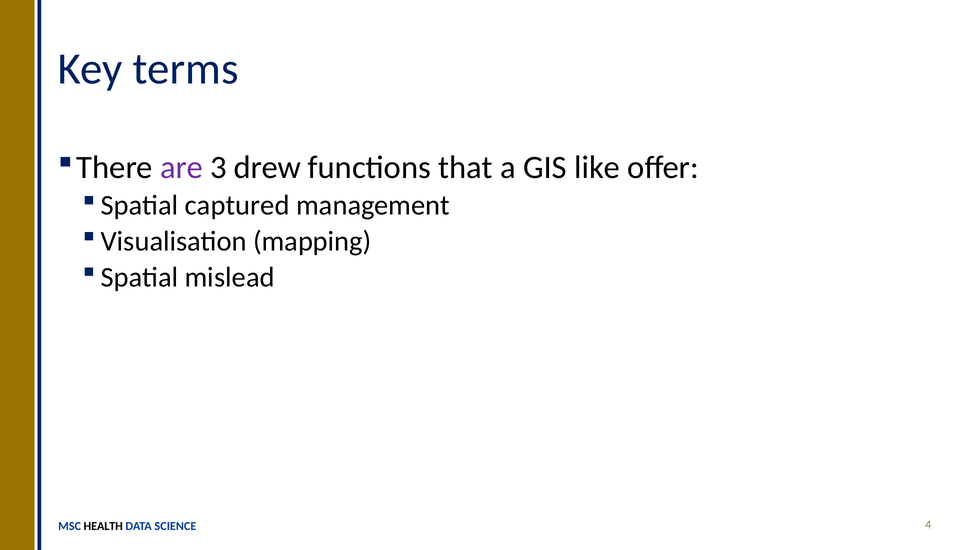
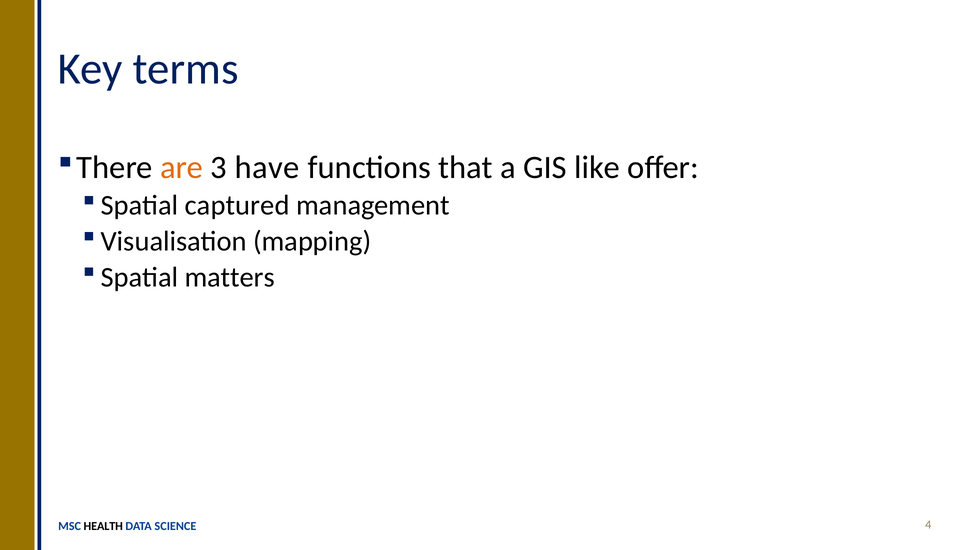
are colour: purple -> orange (182, 168)
drew: drew -> have (267, 168)
mislead: mislead -> matters (230, 277)
